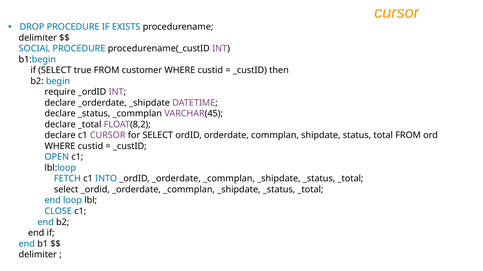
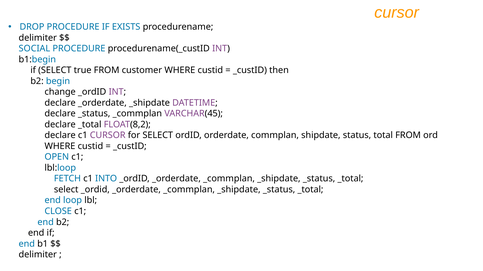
require: require -> change (60, 92)
